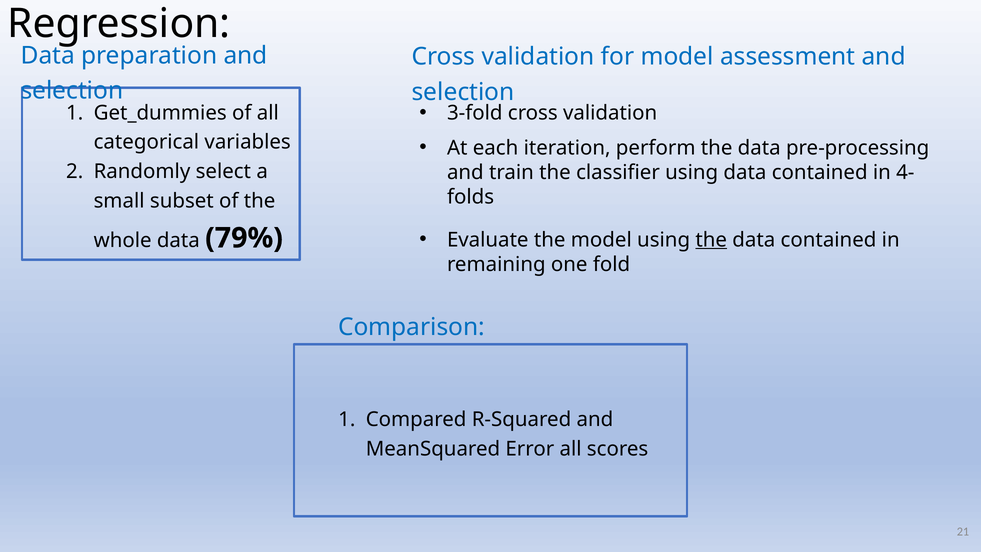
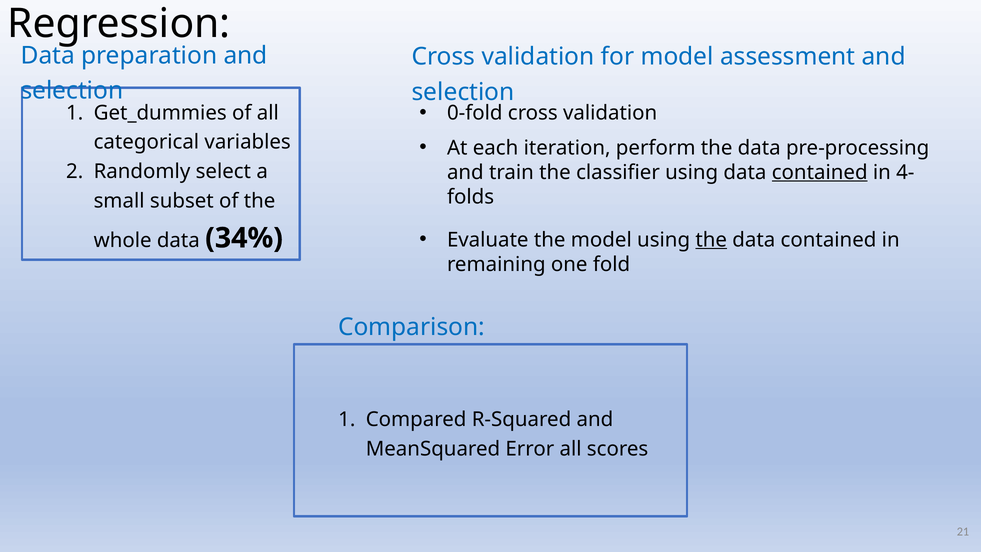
3-fold: 3-fold -> 0-fold (475, 113)
contained underline: none -> present (820, 172)
79%: 79% -> 34% (244, 238)
